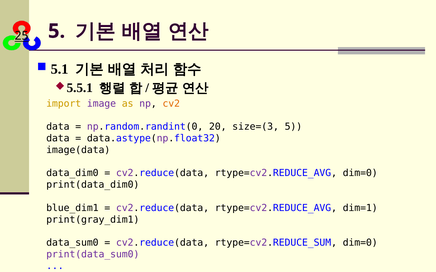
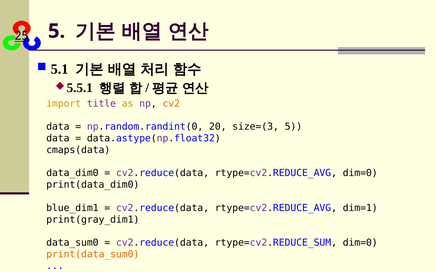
image: image -> title (102, 104)
image(data: image(data -> cmaps(data (78, 150)
print(data_sum0 colour: purple -> orange (93, 255)
